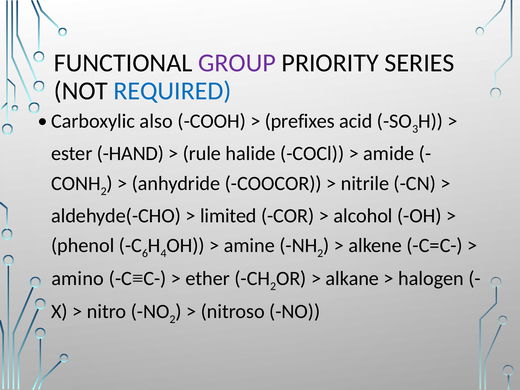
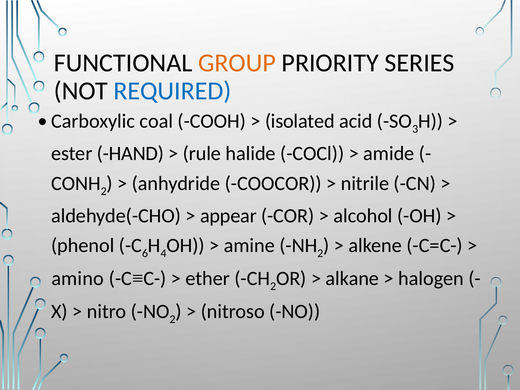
GROUP colour: purple -> orange (237, 63)
also: also -> coal (156, 121)
prefixes: prefixes -> isolated (300, 121)
limited: limited -> appear (228, 216)
